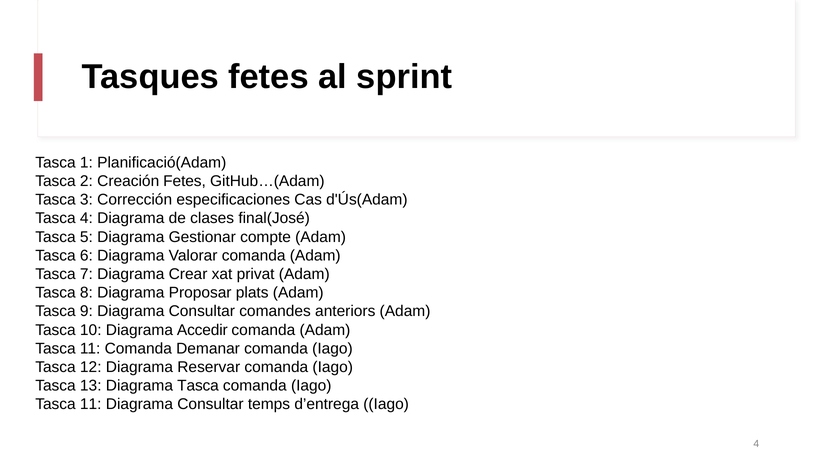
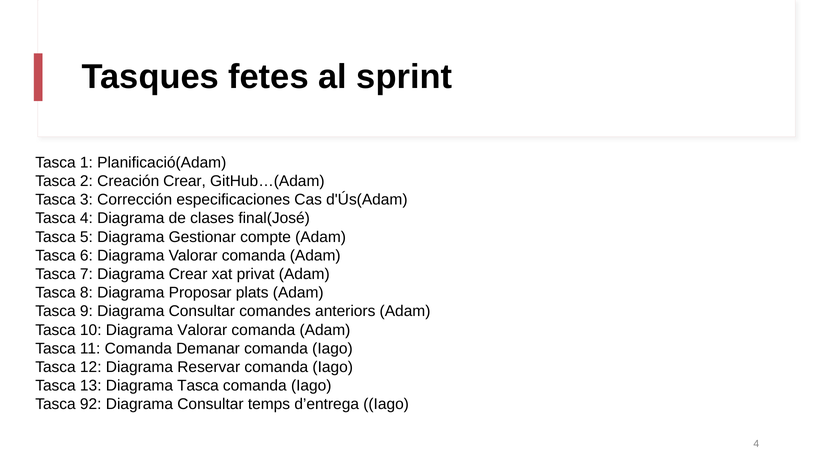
Creación Fetes: Fetes -> Crear (185, 181)
10 Diagrama Accedir: Accedir -> Valorar (202, 330)
11: 11 -> 92 (91, 405)
